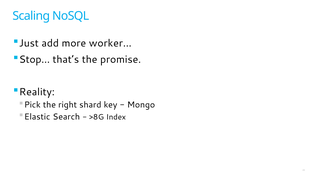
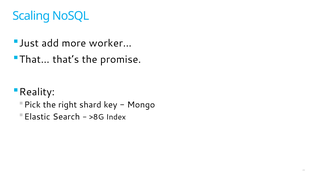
Stop…: Stop… -> That… (34, 59)
